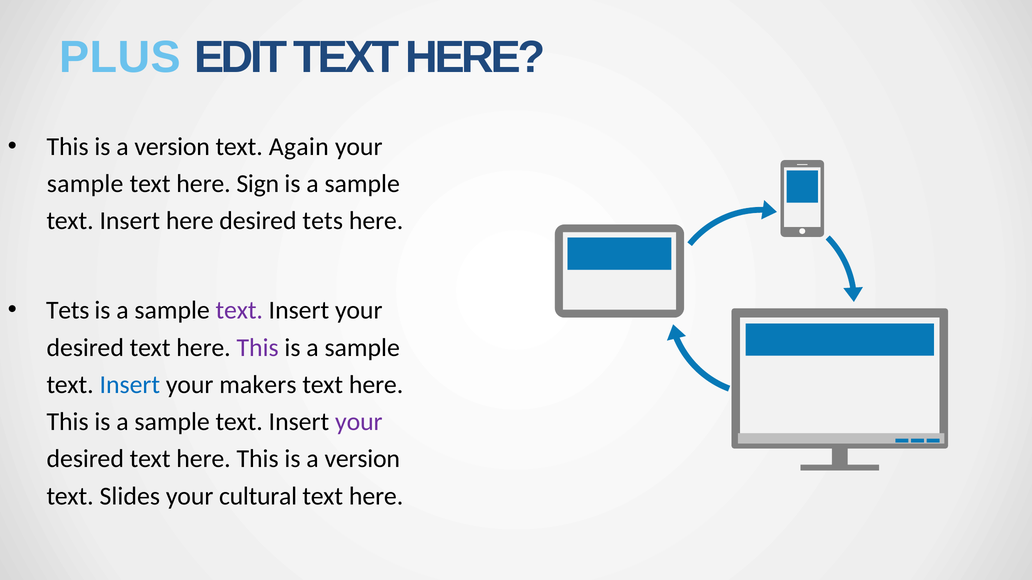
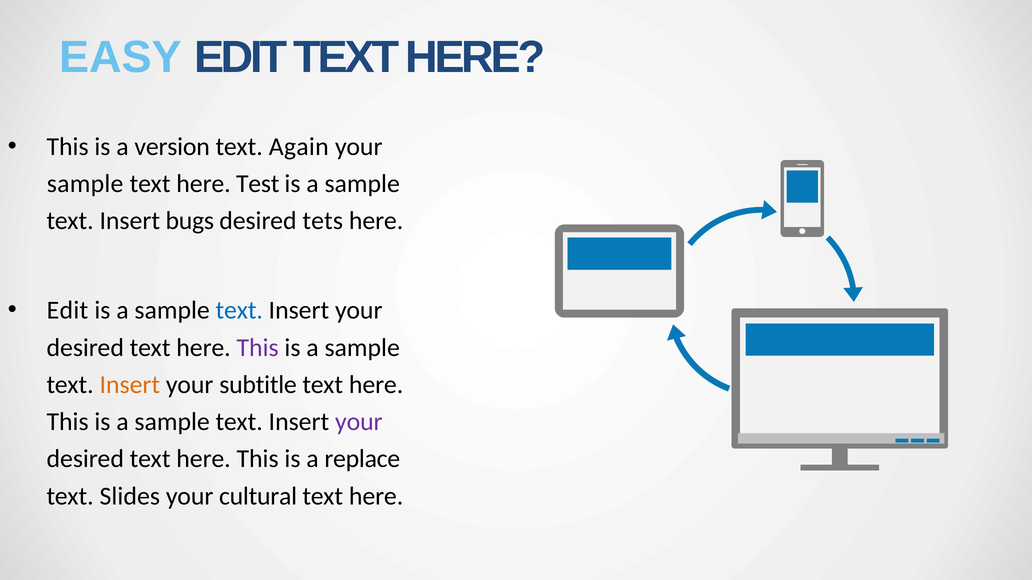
PLUS: PLUS -> EASY (121, 57)
Sign: Sign -> Test (258, 184)
Insert here: here -> bugs (190, 221)
Tets: Tets -> Edit (67, 311)
text colour: purple -> blue (239, 311)
Insert colour: blue -> orange (130, 385)
makers: makers -> subtitle (258, 385)
version: version -> replace (362, 459)
